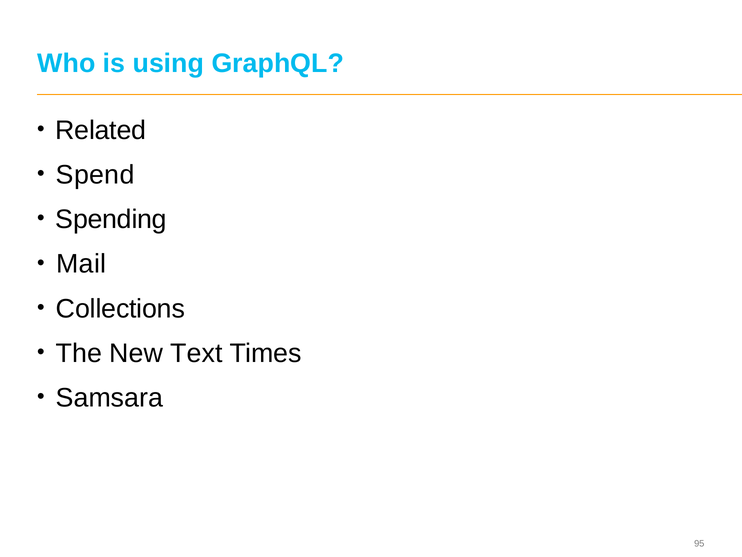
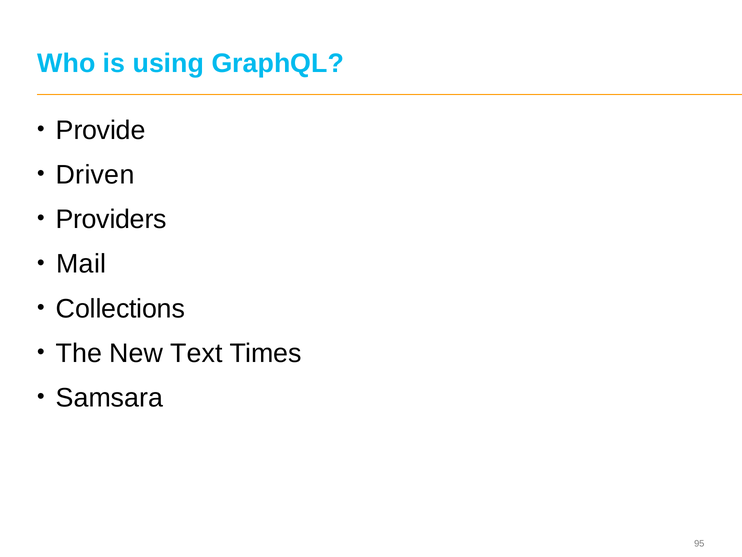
Related: Related -> Provide (101, 130)
Spend: Spend -> Driven (95, 175)
Spending: Spending -> Providers (111, 219)
